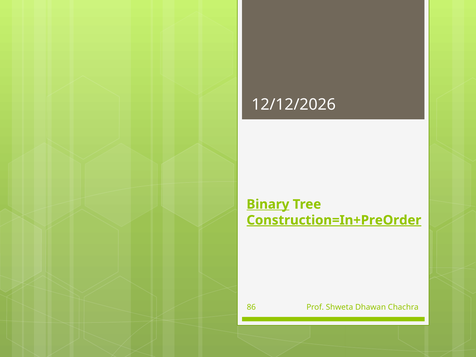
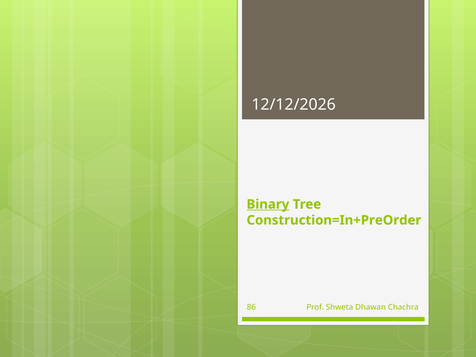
Construction=In+PreOrder underline: present -> none (334, 220)
